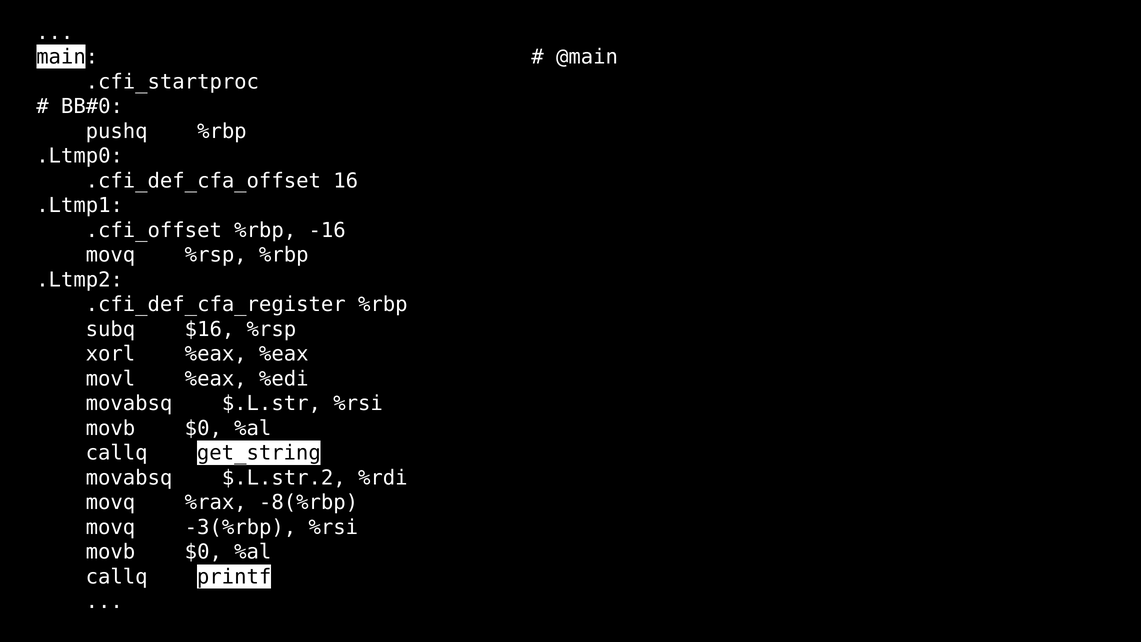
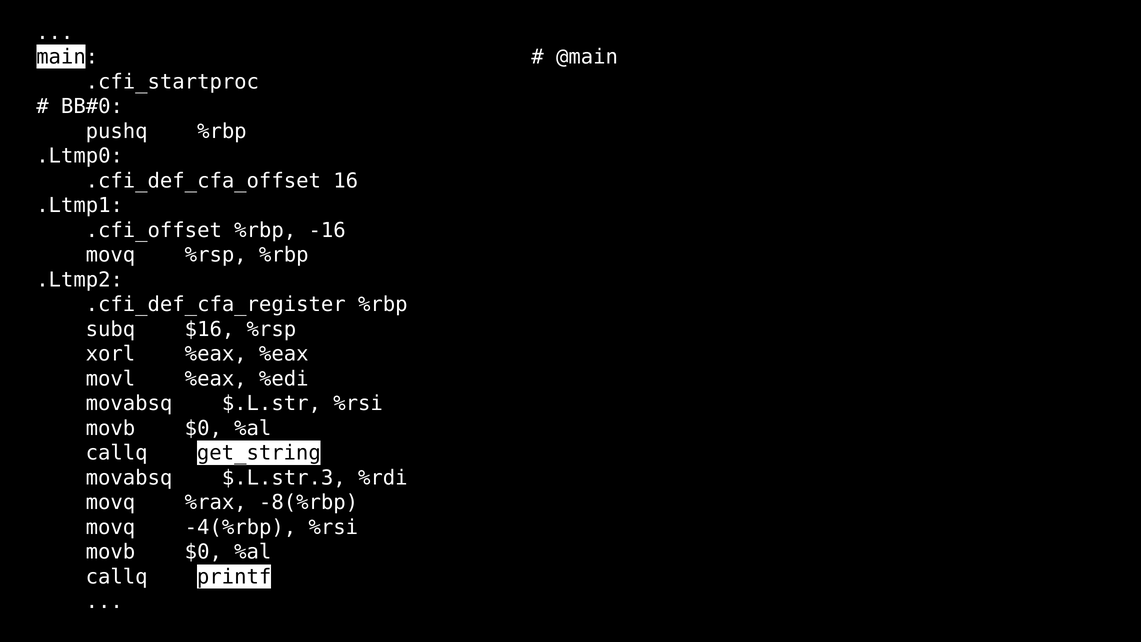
$.L.str.2: $.L.str.2 -> $.L.str.3 (284, 478)
-3(%rbp: -3(%rbp -> -4(%rbp (240, 527)
